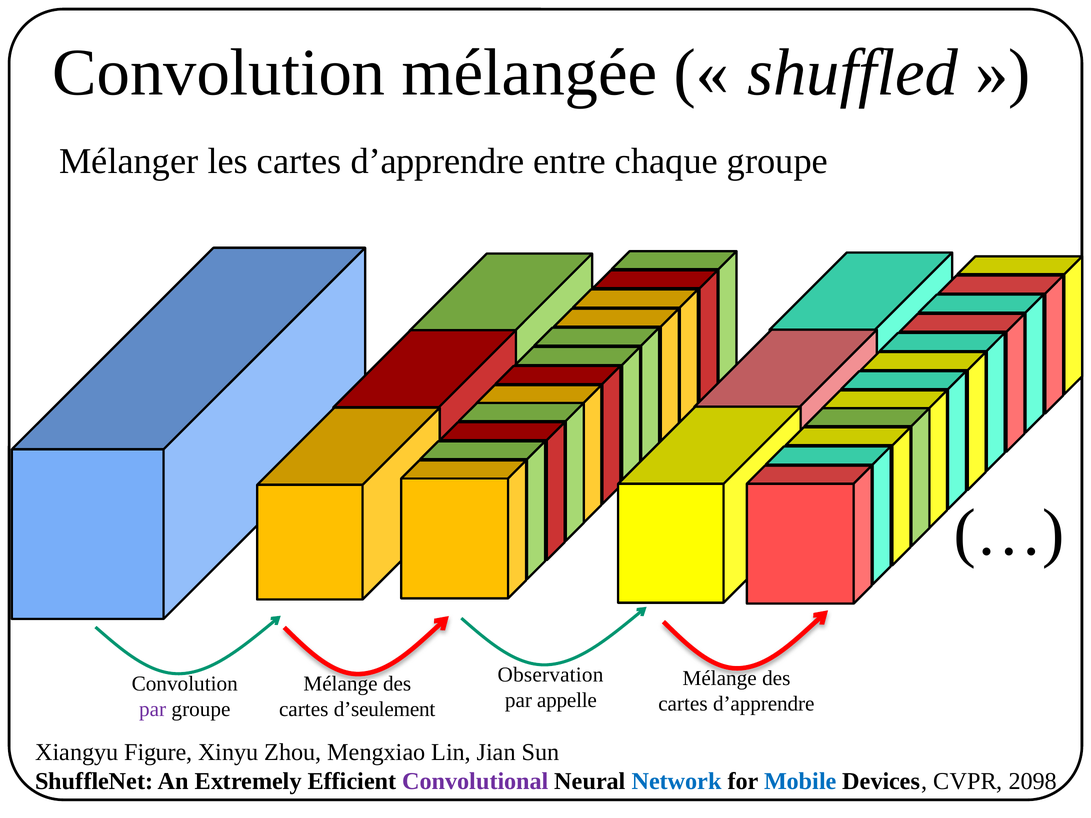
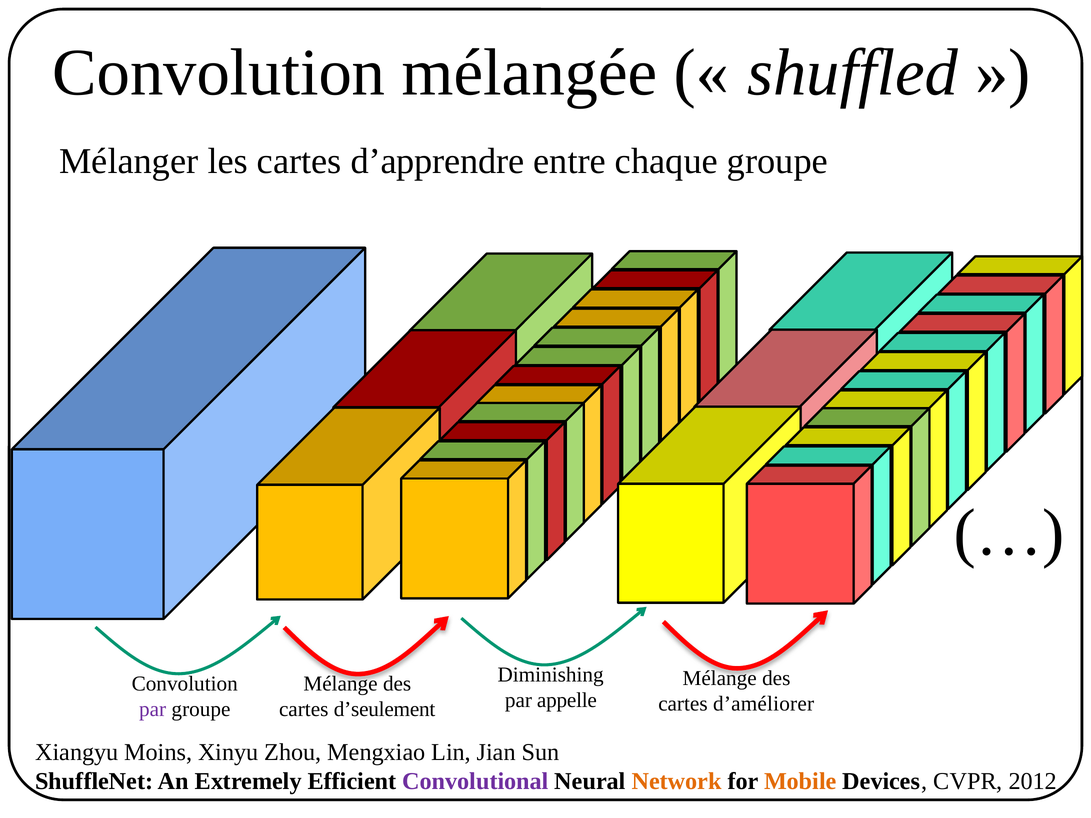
Observation: Observation -> Diminishing (551, 675)
d’apprendre: d’apprendre -> d’améliorer (764, 704)
Figure: Figure -> Moins (158, 753)
Network colour: blue -> orange (677, 782)
Mobile colour: blue -> orange (800, 782)
2098: 2098 -> 2012 (1033, 782)
